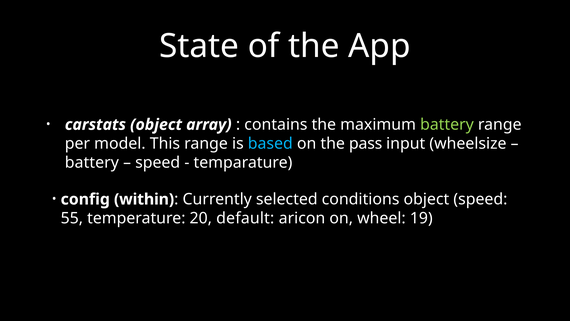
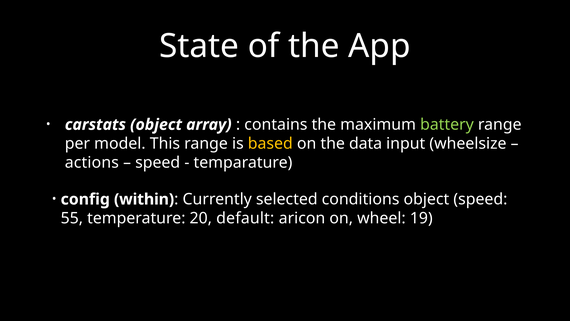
based colour: light blue -> yellow (270, 144)
pass: pass -> data (366, 144)
battery: battery -> actions (92, 163)
